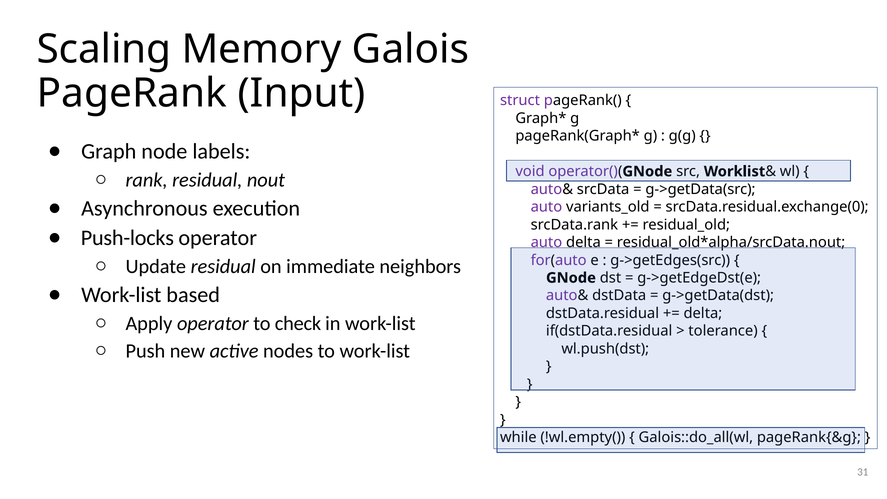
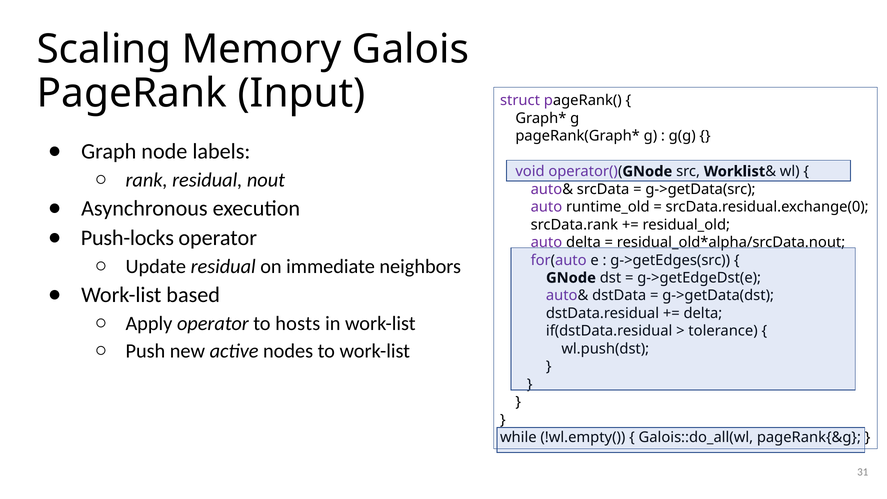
variants_old: variants_old -> runtime_old (608, 207)
check: check -> hosts (298, 323)
